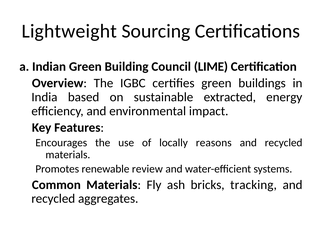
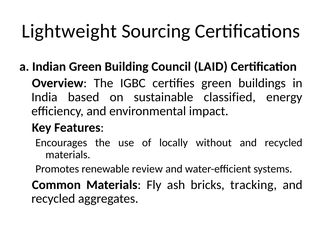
LIME: LIME -> LAID (211, 67)
extracted: extracted -> classified (230, 97)
reasons: reasons -> without (214, 143)
